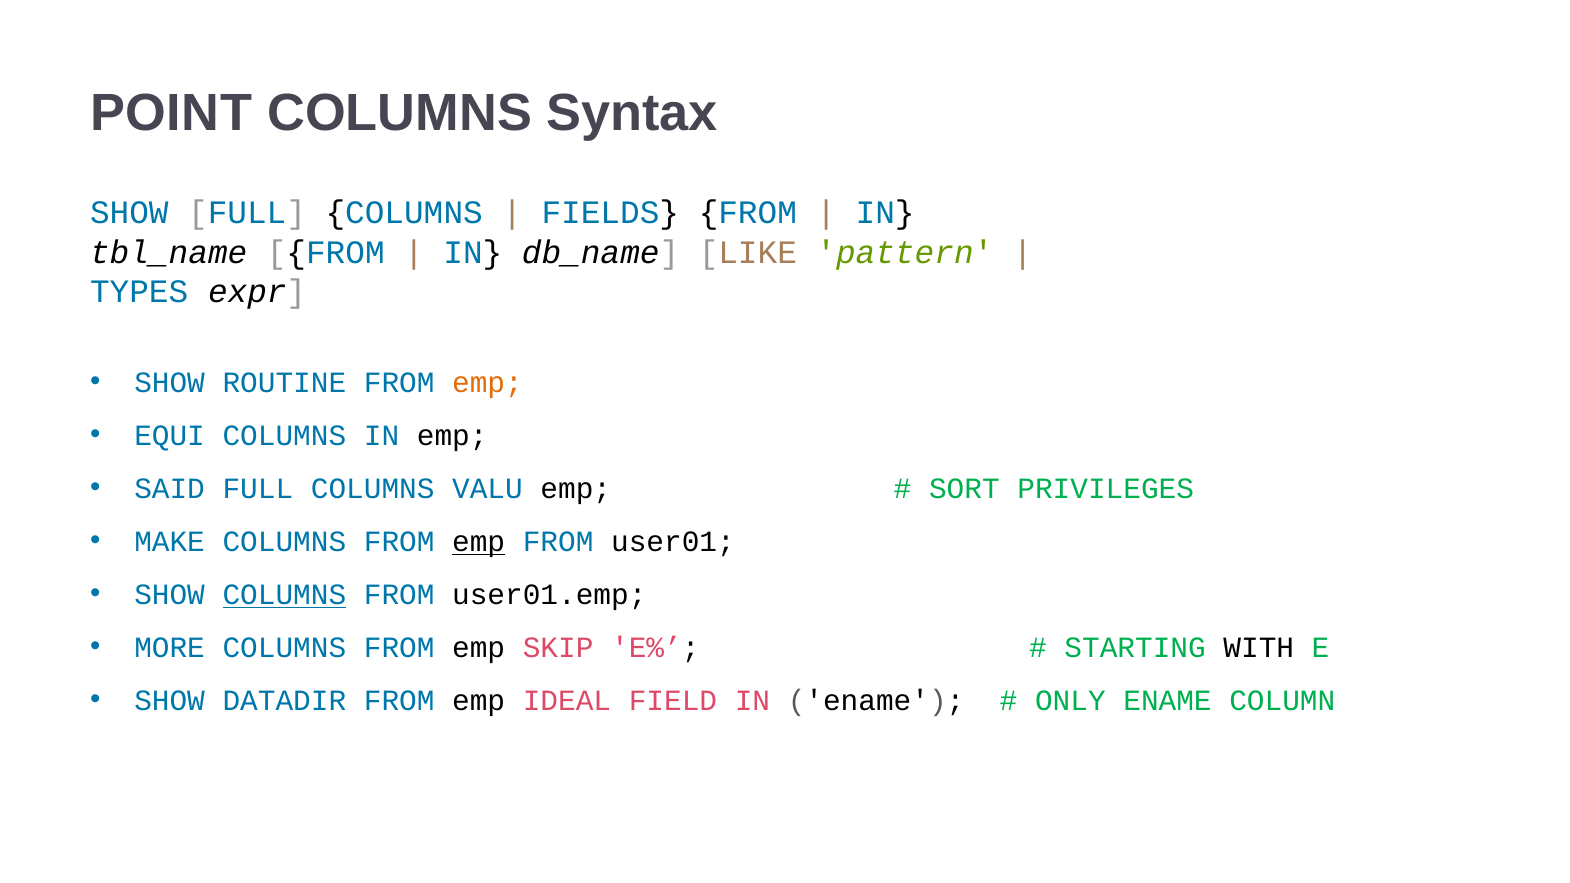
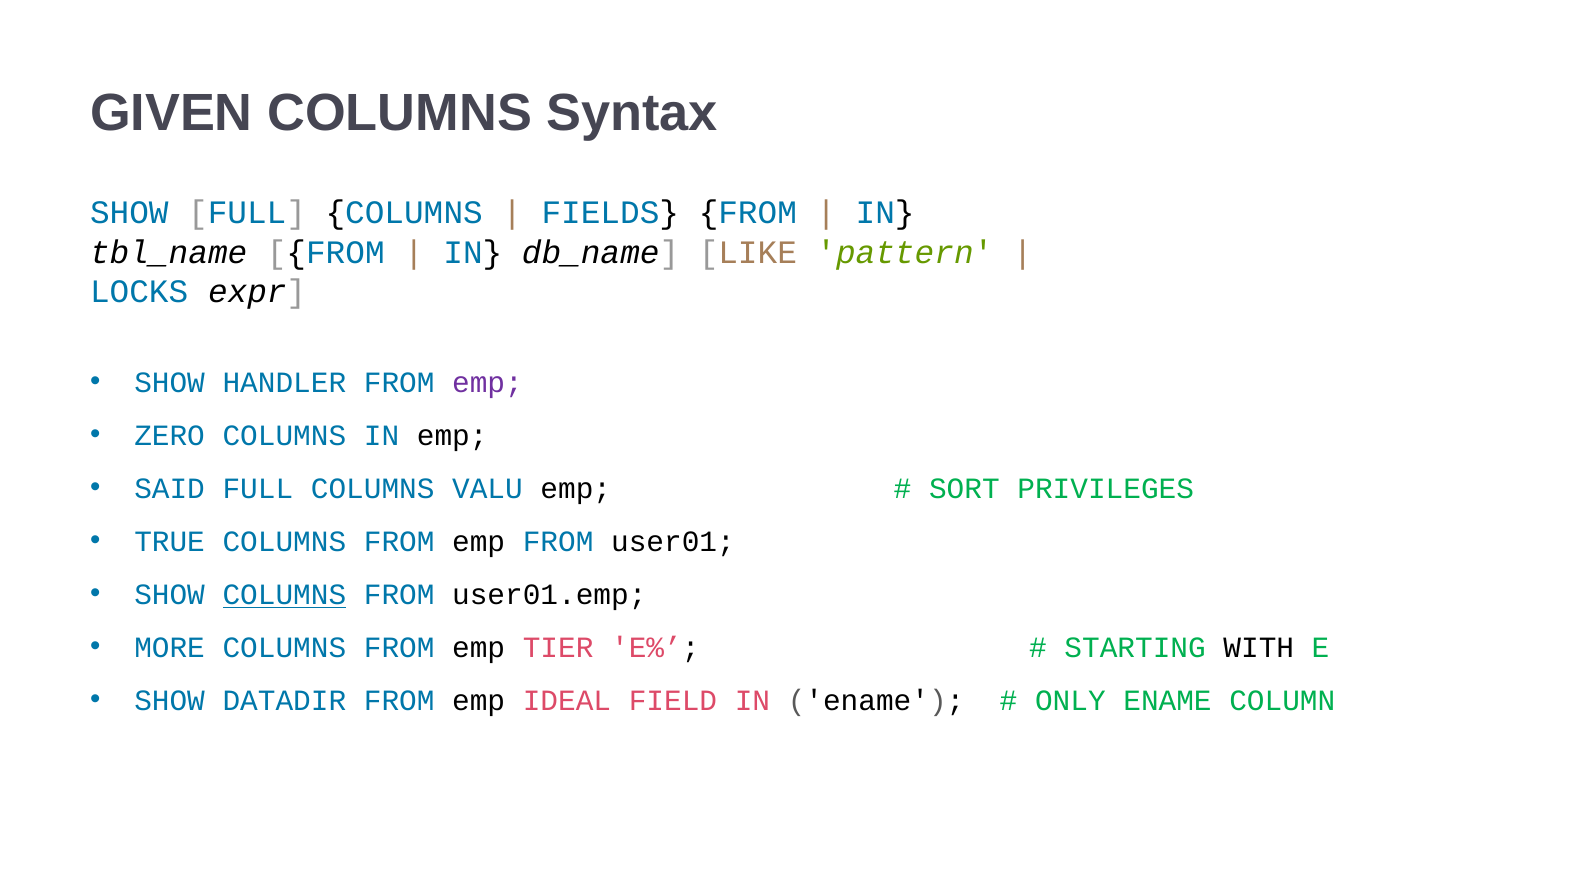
POINT: POINT -> GIVEN (171, 114)
TYPES: TYPES -> LOCKS (139, 292)
ROUTINE: ROUTINE -> HANDLER (284, 383)
emp colour: orange -> purple (487, 383)
EQUI: EQUI -> ZERO (170, 436)
MAKE: MAKE -> TRUE (170, 542)
emp underline: present -> none (479, 542)
SKIP: SKIP -> TIER (558, 648)
